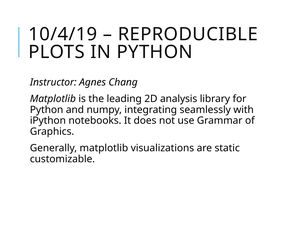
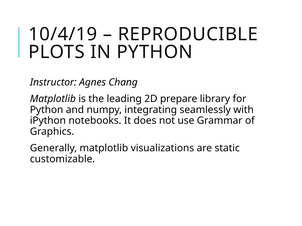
analysis: analysis -> prepare (179, 99)
